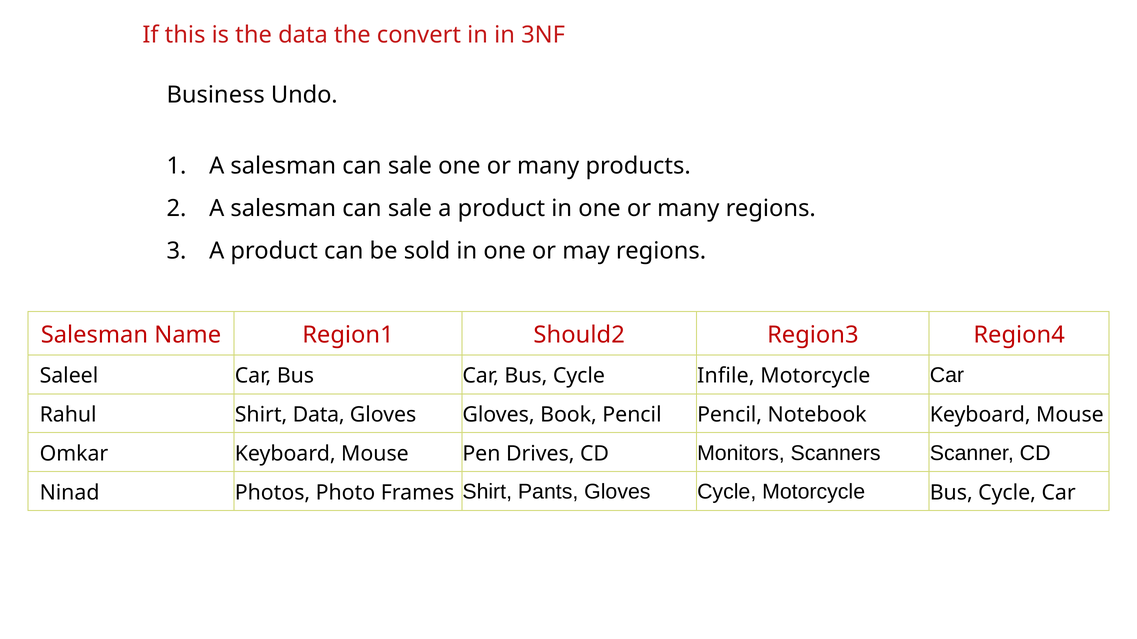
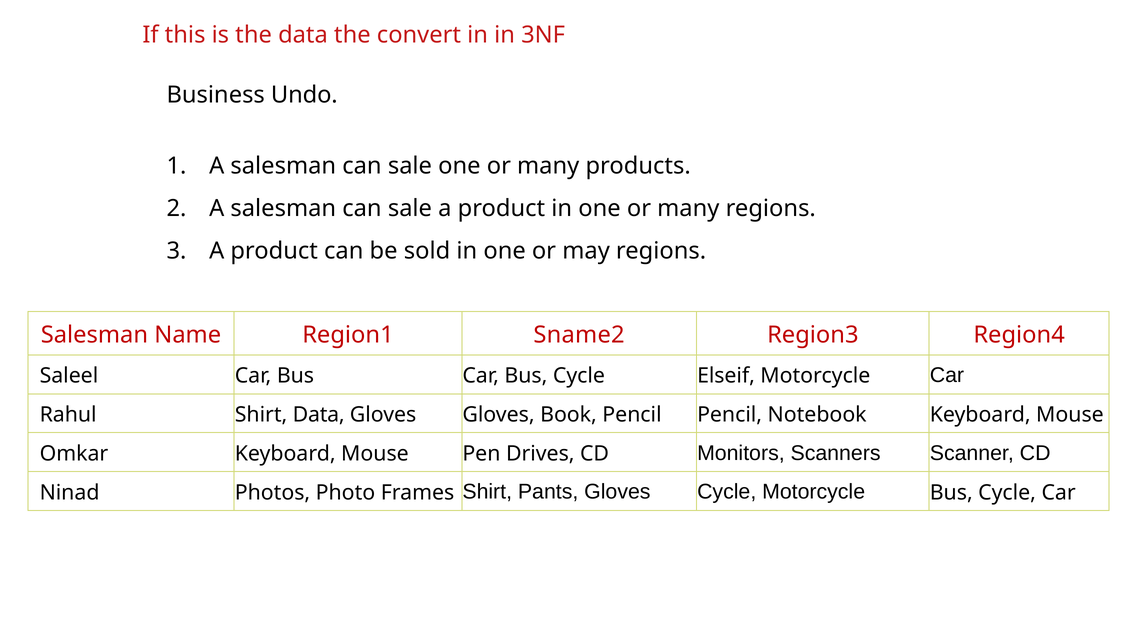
Should2: Should2 -> Sname2 (579, 335)
Infile: Infile -> Elseif (726, 376)
